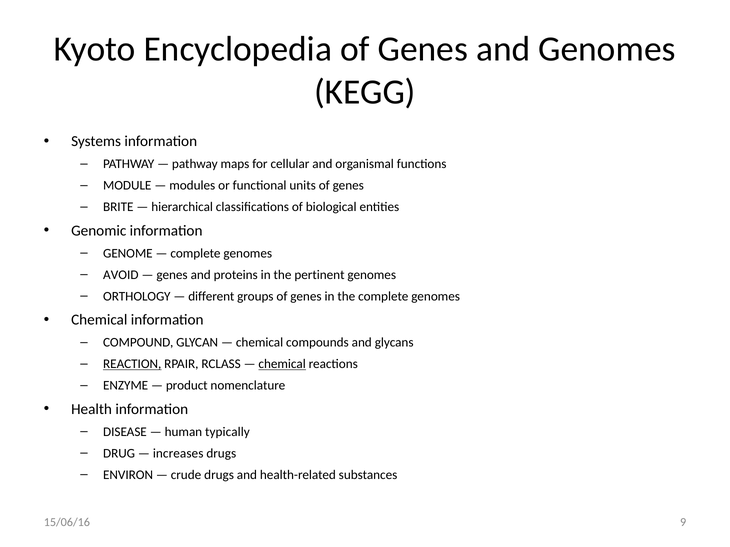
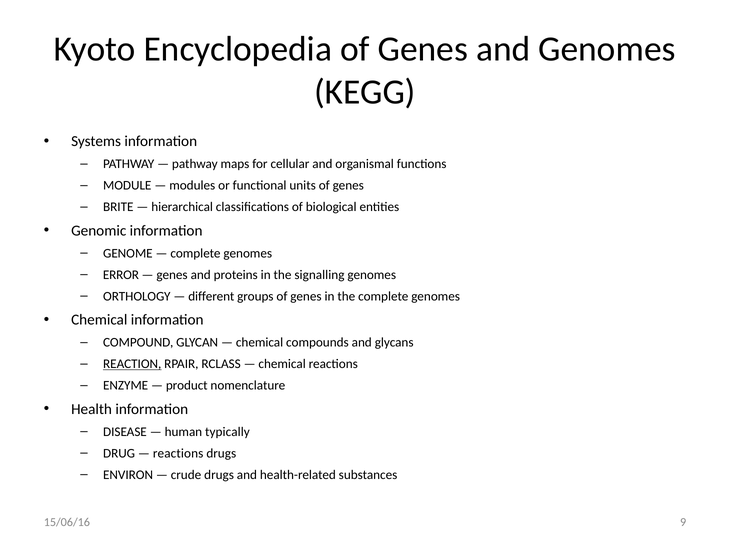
AVOID: AVOID -> ERROR (121, 275)
pertinent: pertinent -> signalling (319, 275)
chemical underline: present -> none (282, 364)
increases: increases -> reactions (178, 454)
